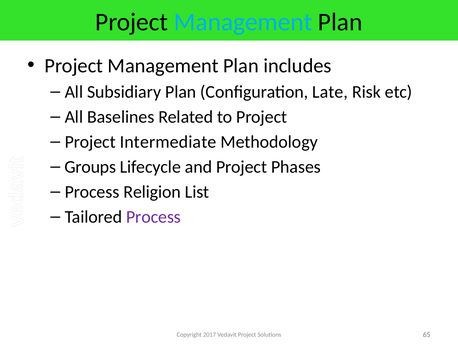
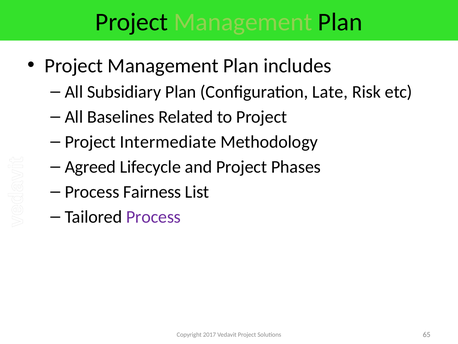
Management colour: light blue -> light green (243, 22)
Groups: Groups -> Agreed (90, 167)
Religion: Religion -> Fairness (152, 192)
